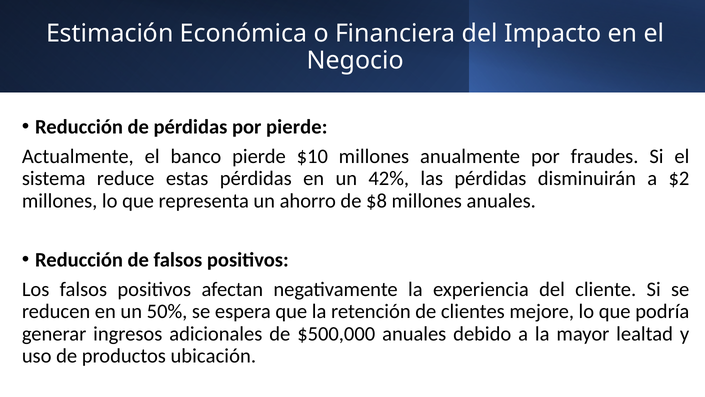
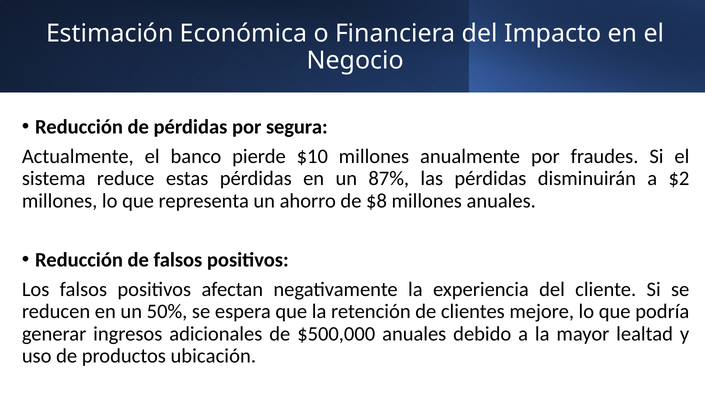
por pierde: pierde -> segura (297, 127)
42%: 42% -> 87% (389, 178)
